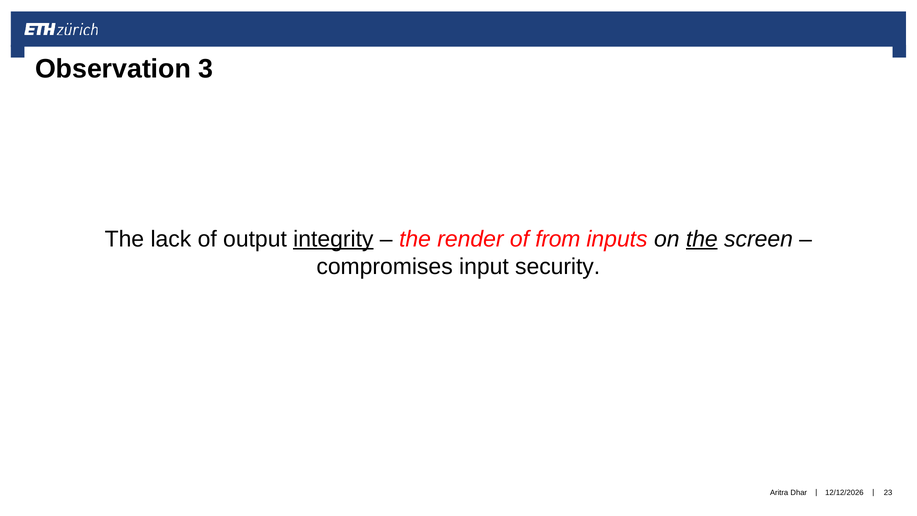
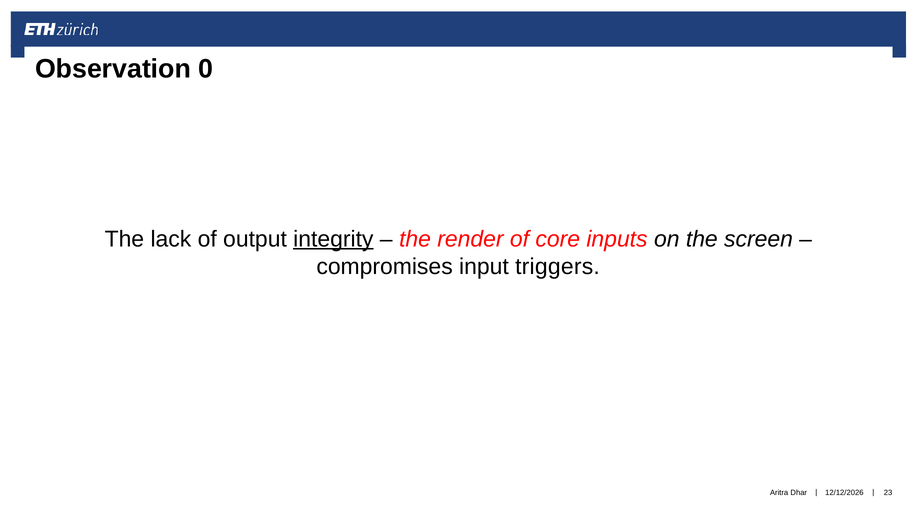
3: 3 -> 0 (206, 69)
from: from -> core (558, 239)
the underline: present -> none (702, 239)
security: security -> triggers (557, 267)
